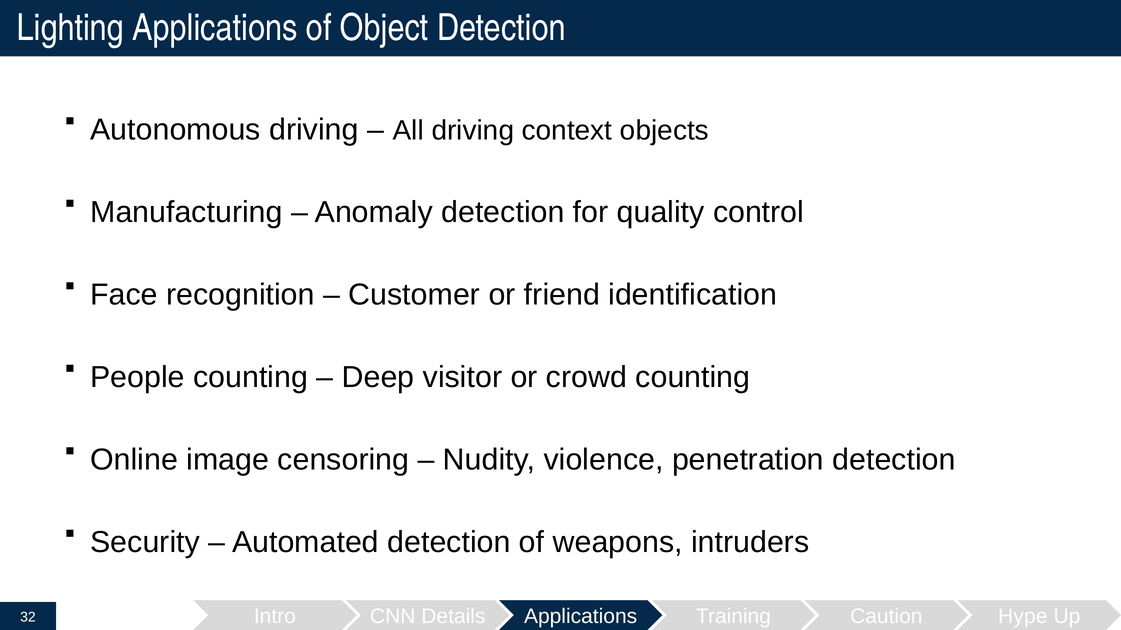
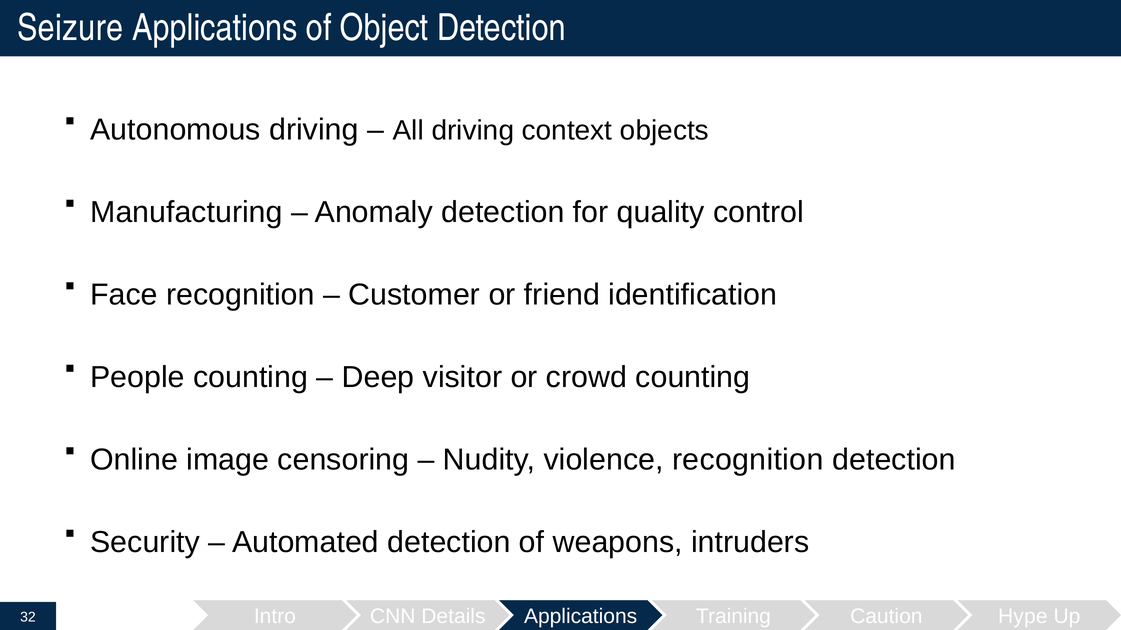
Lighting: Lighting -> Seizure (70, 28)
violence penetration: penetration -> recognition (748, 460)
